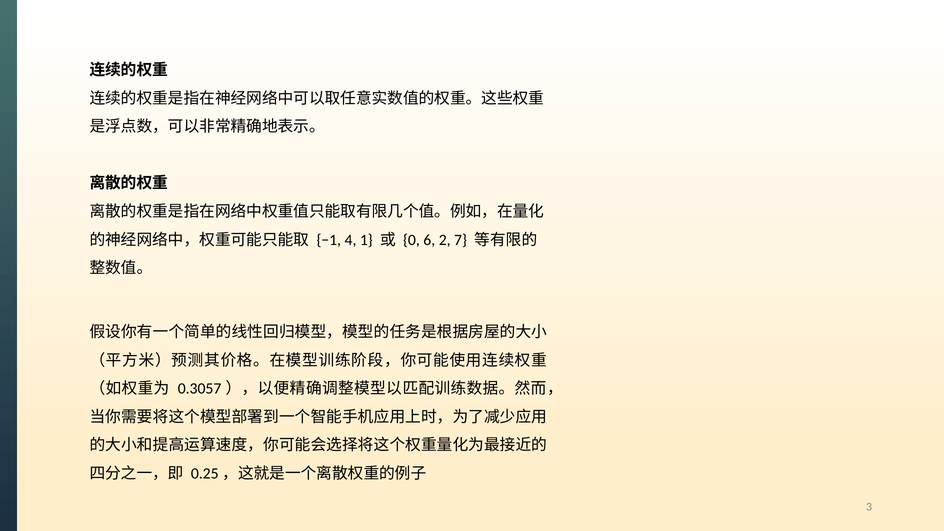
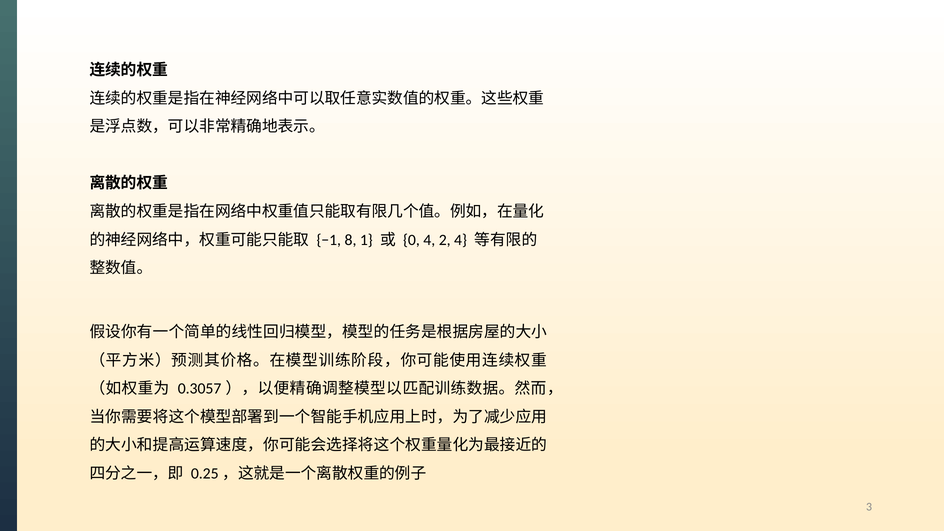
4: 4 -> 8 (350, 240)
0 6: 6 -> 4 (429, 240)
2 7: 7 -> 4 (461, 240)
